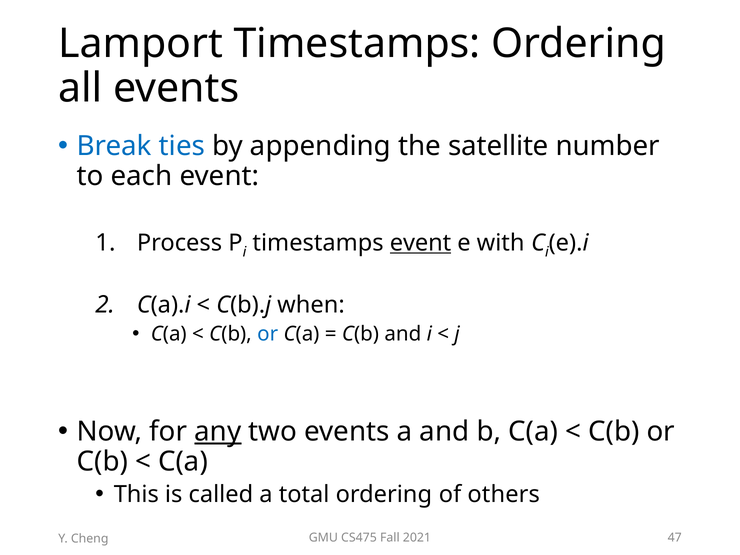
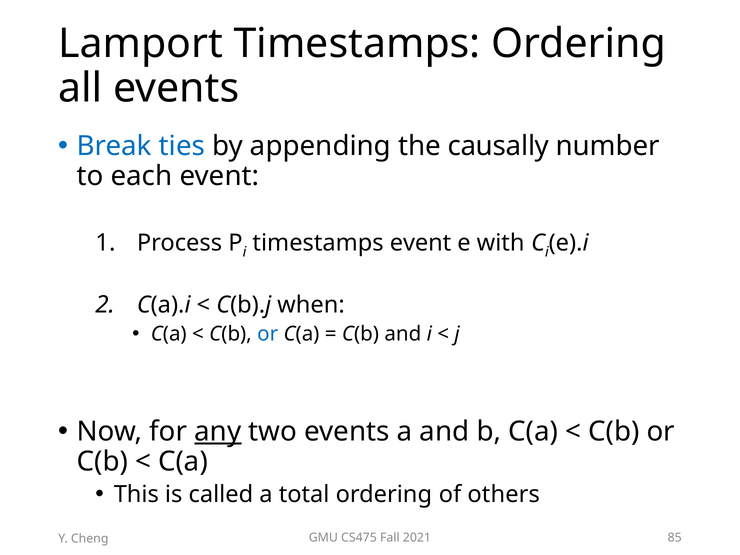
satellite: satellite -> causally (498, 146)
event underline: present -> none (421, 243)
47: 47 -> 85 (675, 538)
